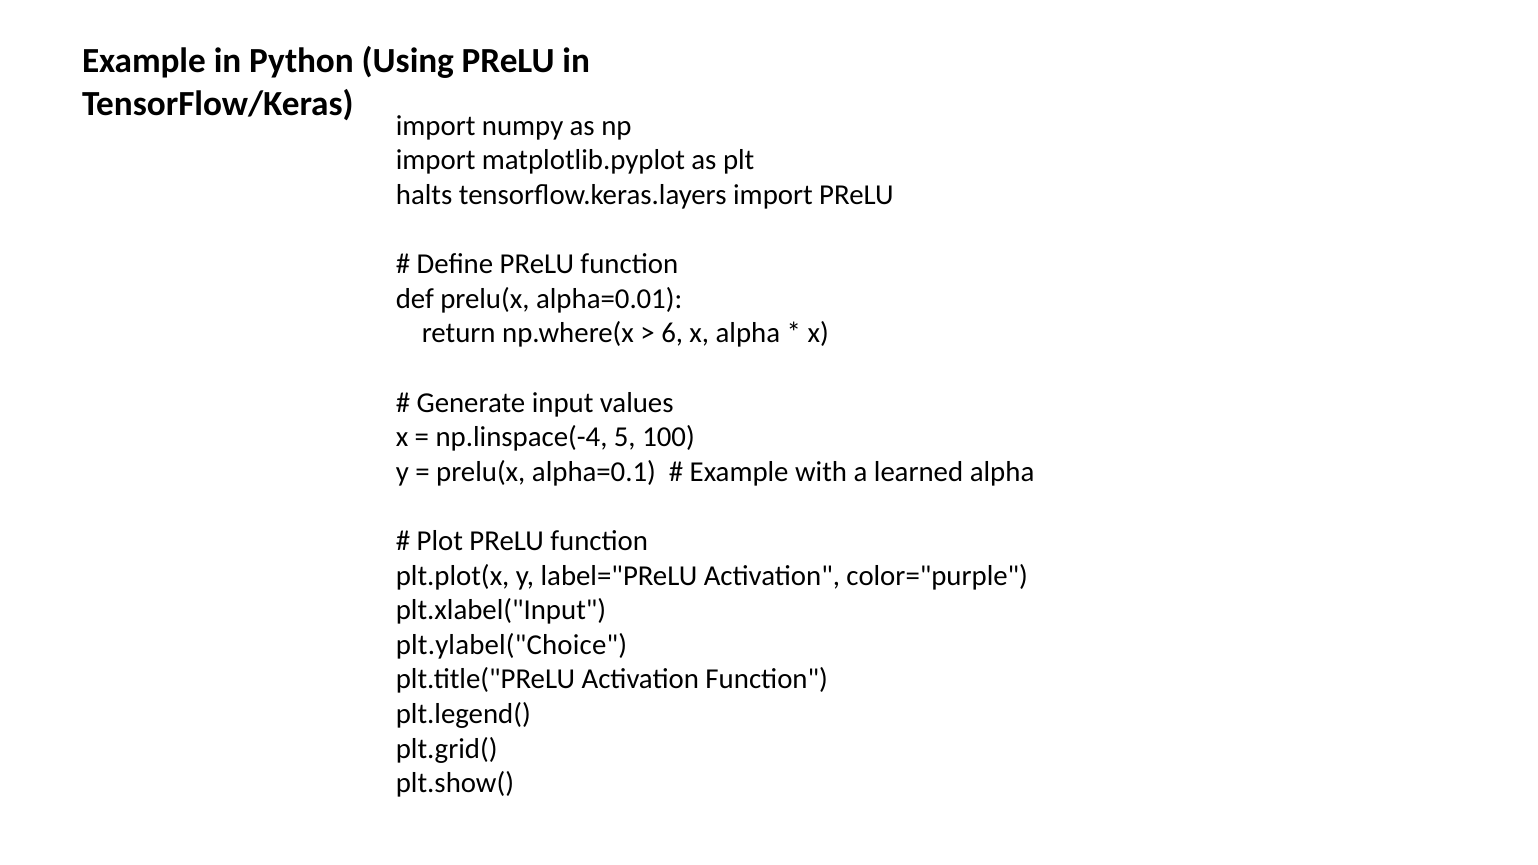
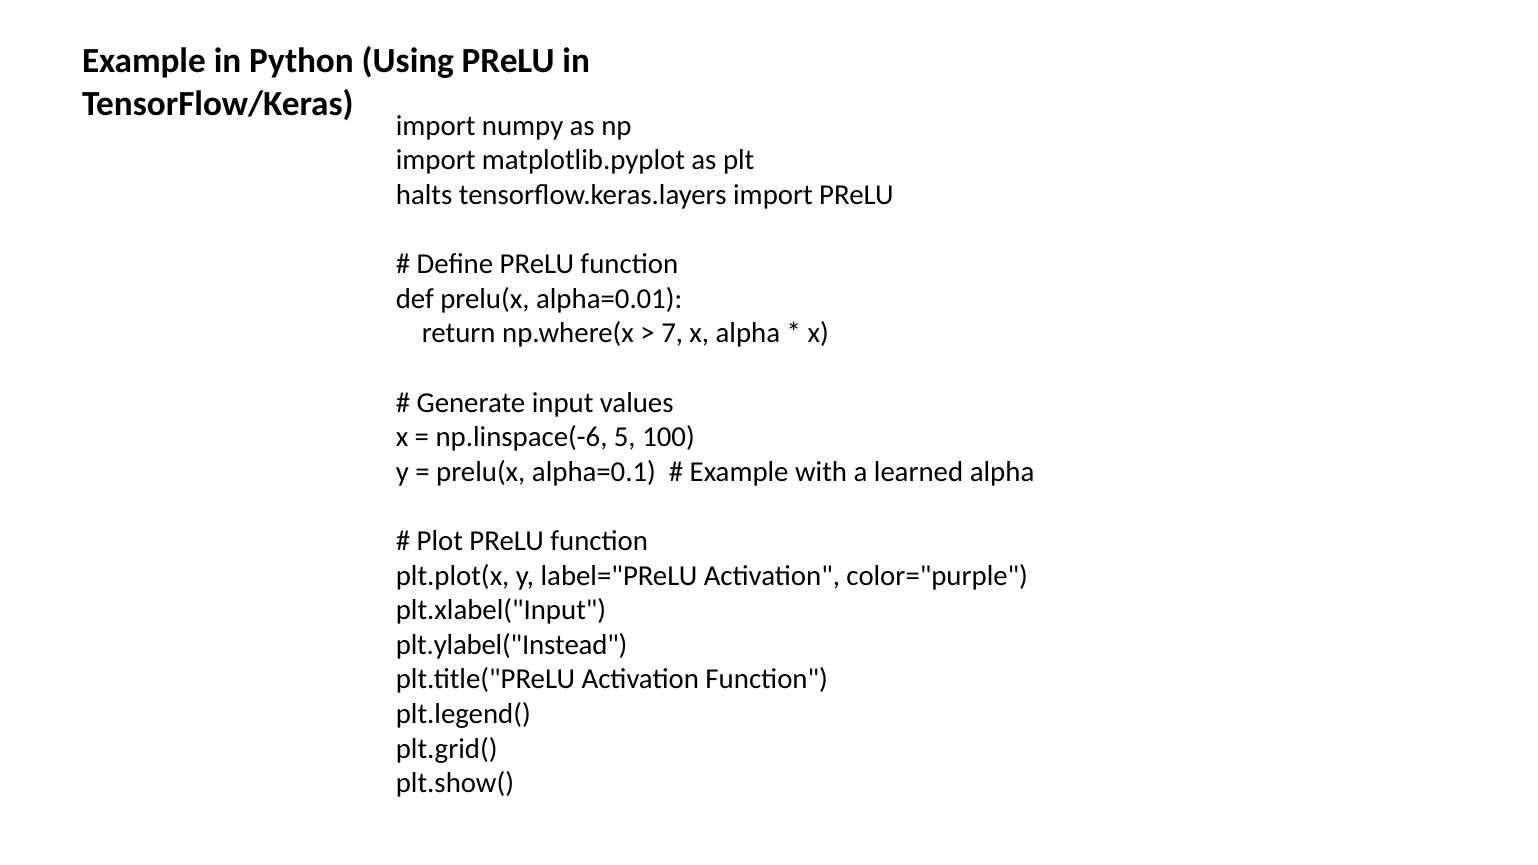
6: 6 -> 7 (672, 333)
np.linspace(-4: np.linspace(-4 -> np.linspace(-6 (522, 437)
plt.ylabel("Choice: plt.ylabel("Choice -> plt.ylabel("Instead (512, 645)
